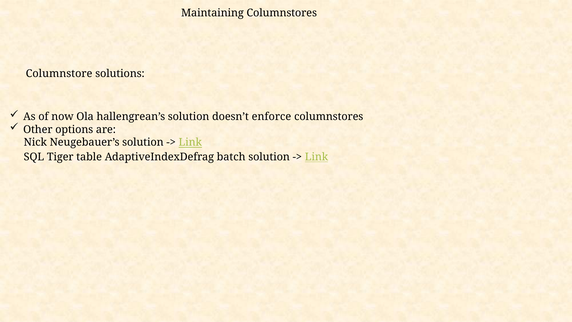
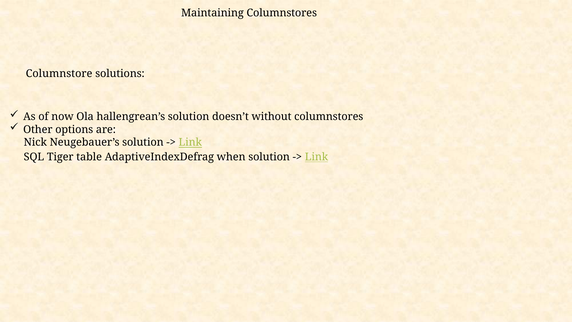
enforce: enforce -> without (272, 117)
batch: batch -> when (231, 157)
